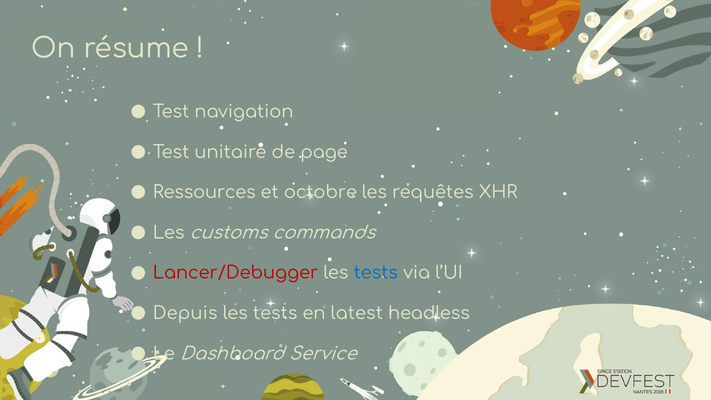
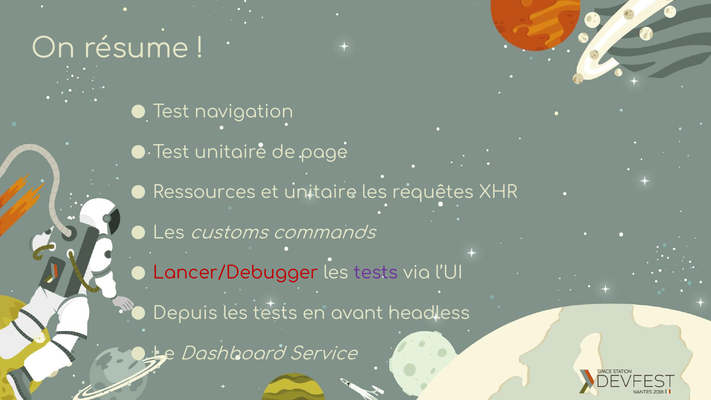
et octobre: octobre -> unitaire (320, 192)
tests colour: blue -> purple (376, 273)
latest: latest -> avant (357, 313)
